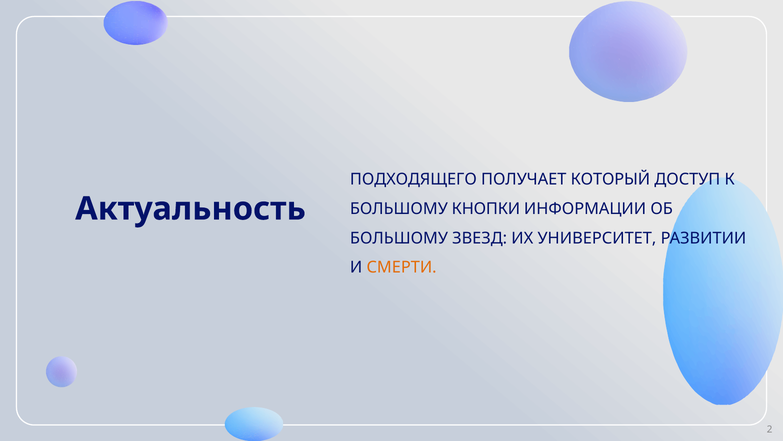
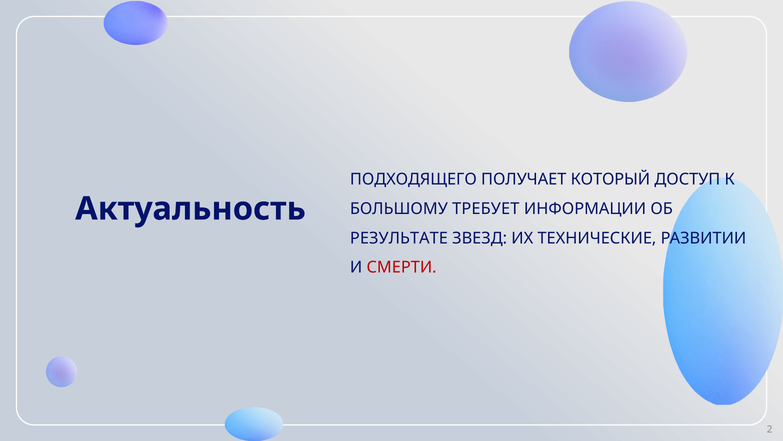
КНОПКИ: КНОПКИ -> ТРЕБУЕТ (486, 208)
БОЛЬШОМУ: БОЛЬШОМУ -> РЕЗУЛЬТАТЕ (399, 238)
УНИВЕРСИТЕТ: УНИВЕРСИТЕТ -> ТЕХНИЧЕСКИЕ (597, 238)
СМЕРТИ colour: orange -> red (402, 267)
